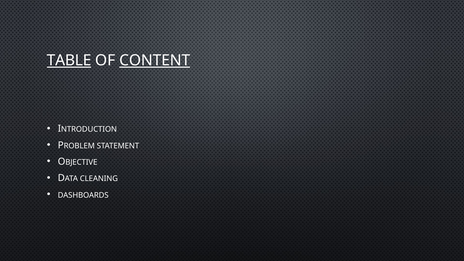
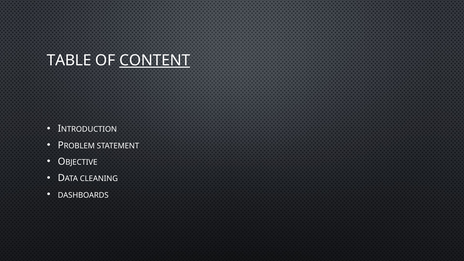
TABLE underline: present -> none (69, 61)
